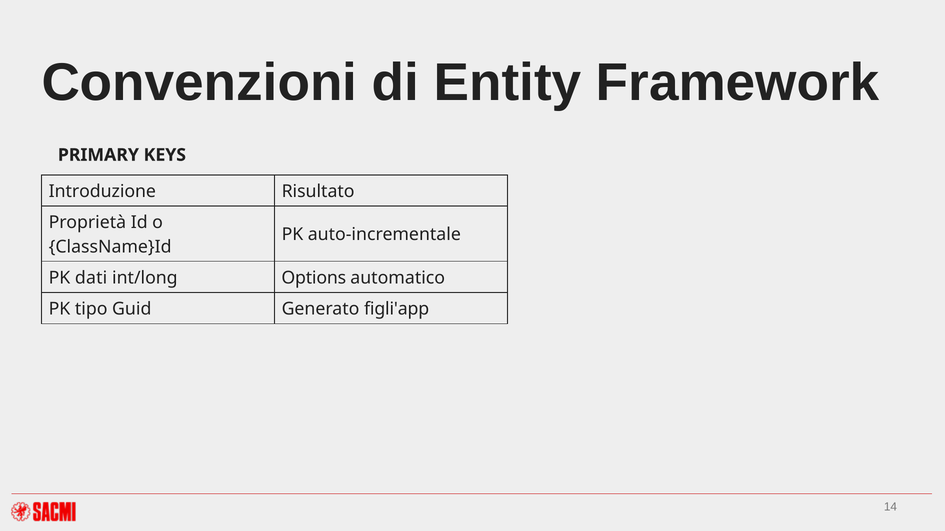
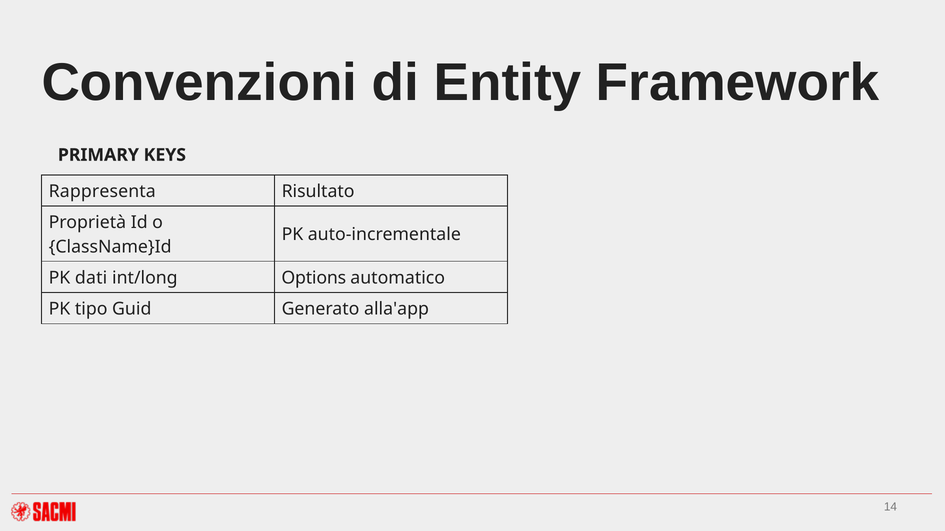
Introduzione: Introduzione -> Rappresenta (102, 192)
figli'app: figli'app -> alla'app (397, 309)
